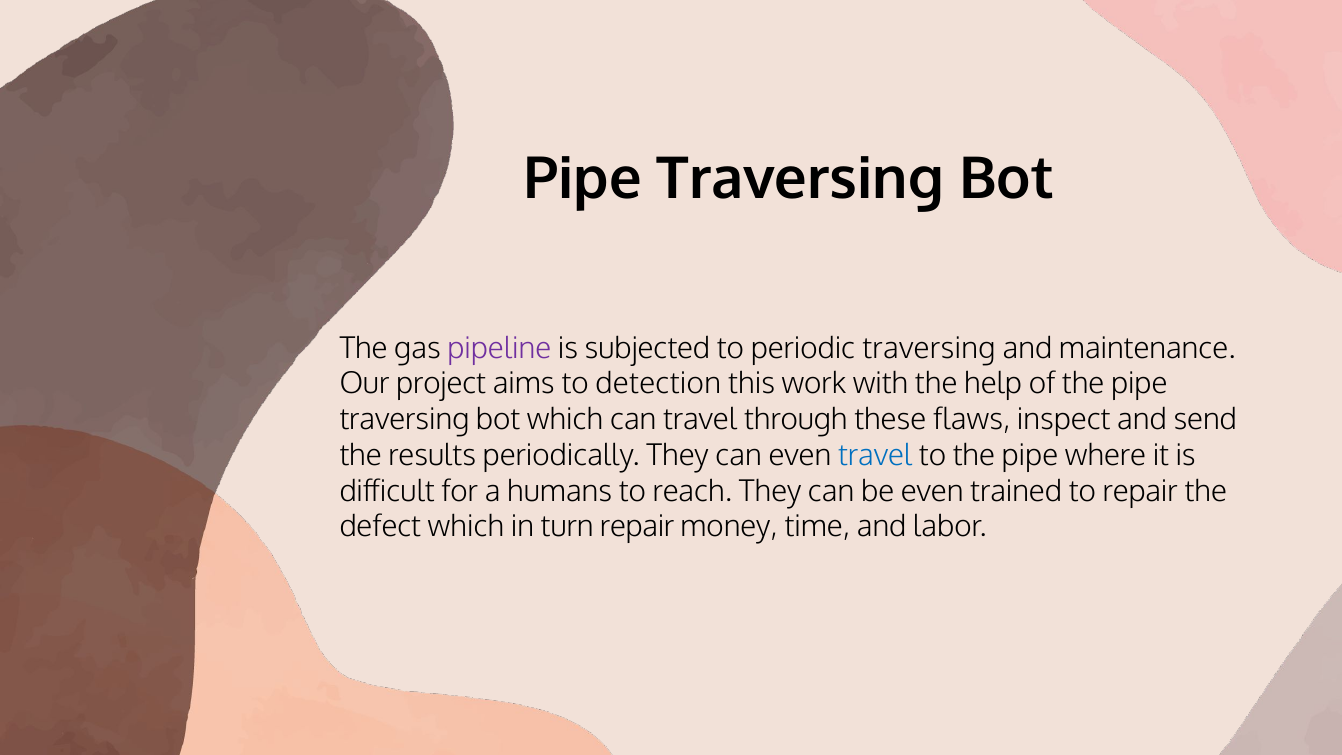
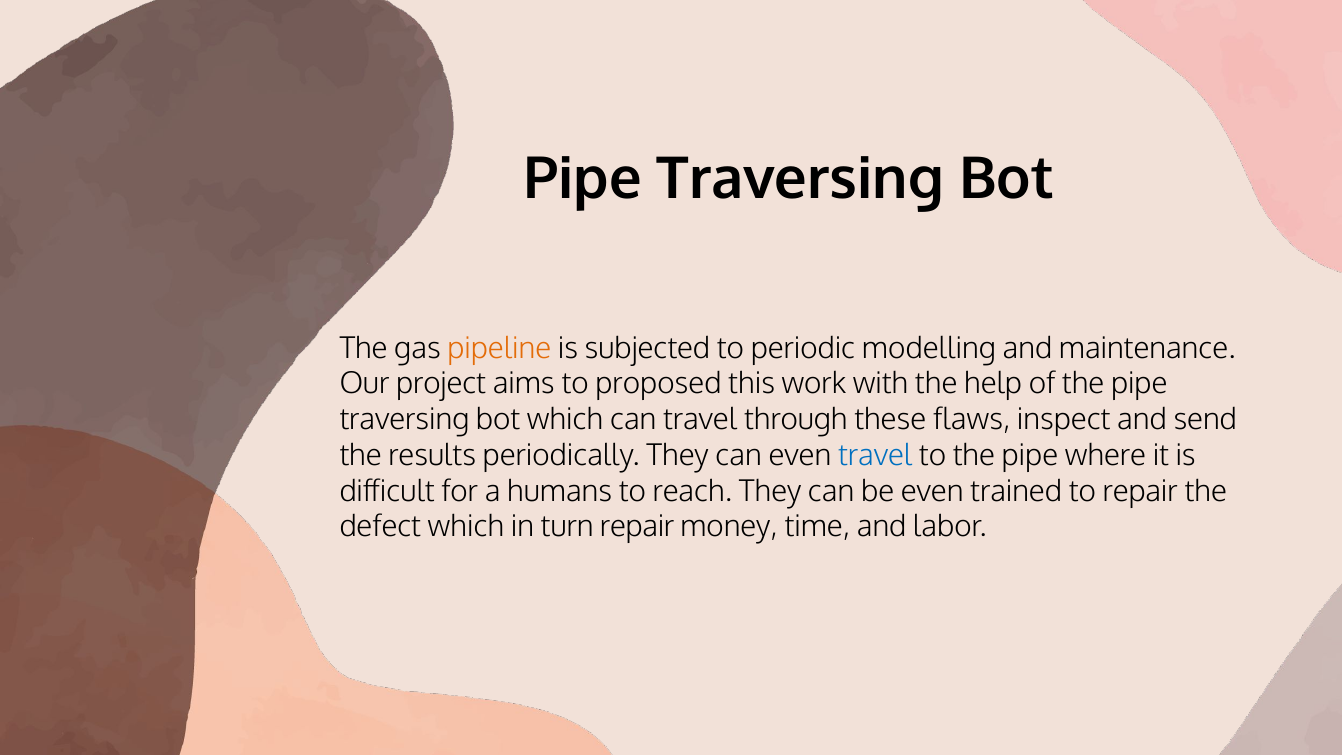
pipeline colour: purple -> orange (499, 348)
periodic traversing: traversing -> modelling (929, 348)
detection: detection -> proposed (658, 384)
